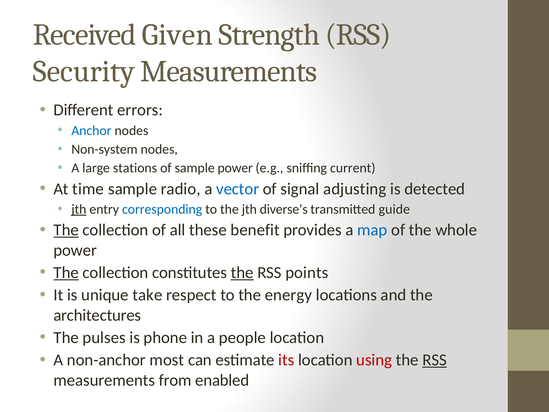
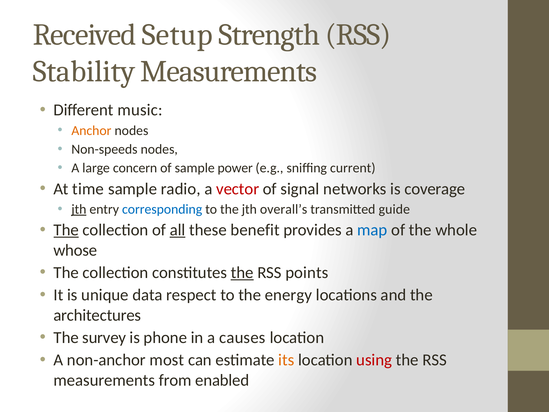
Given: Given -> Setup (177, 35)
Security: Security -> Stability (84, 71)
errors: errors -> music (140, 110)
Anchor colour: blue -> orange (91, 130)
Non-system: Non-system -> Non-speeds (104, 149)
stations: stations -> concern (135, 168)
vector colour: blue -> red (238, 189)
adjusting: adjusting -> networks (355, 189)
detected: detected -> coverage (435, 189)
diverse’s: diverse’s -> overall’s (284, 209)
all underline: none -> present (178, 230)
power: power -> whose (75, 250)
The underline: present -> none (66, 272)
take: take -> data (147, 295)
pulses: pulses -> survey (104, 337)
people: people -> causes (242, 337)
its colour: red -> orange (286, 360)
RSS underline: present -> none (435, 360)
